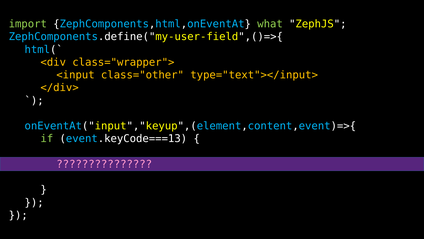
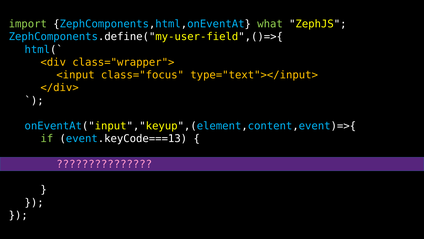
class="other: class="other -> class="focus (142, 75)
